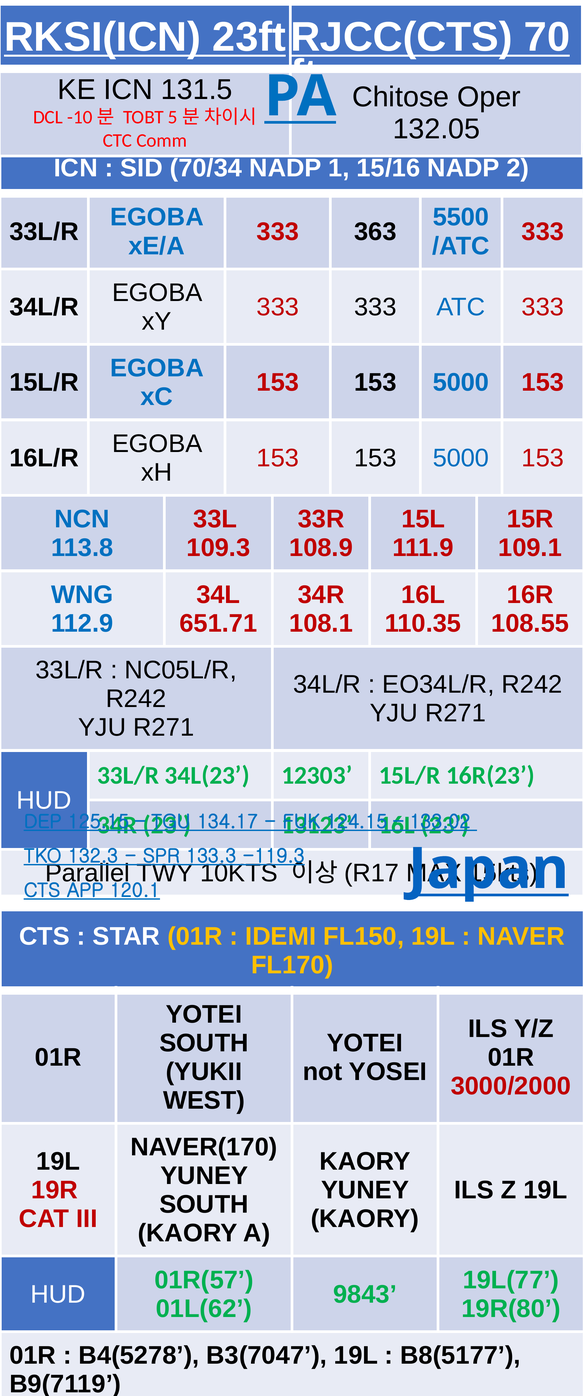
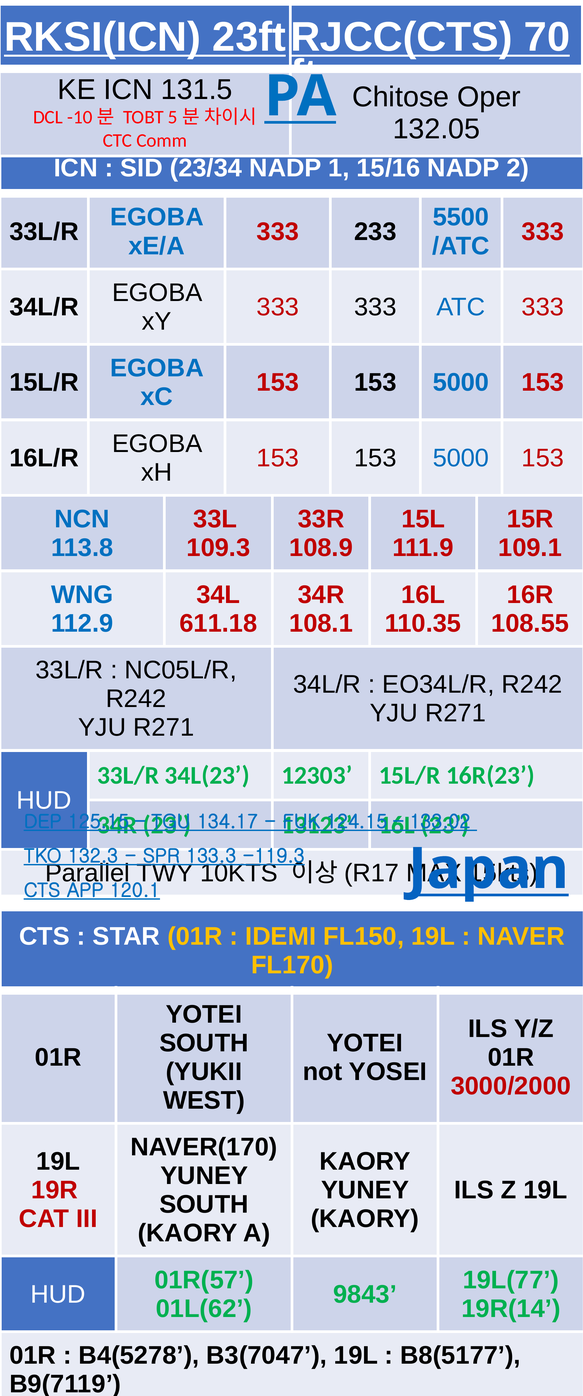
70/34: 70/34 -> 23/34 (206, 168)
363: 363 -> 233 (375, 231)
651.71: 651.71 -> 611.18 (218, 623)
19R(80: 19R(80 -> 19R(14 (511, 1308)
